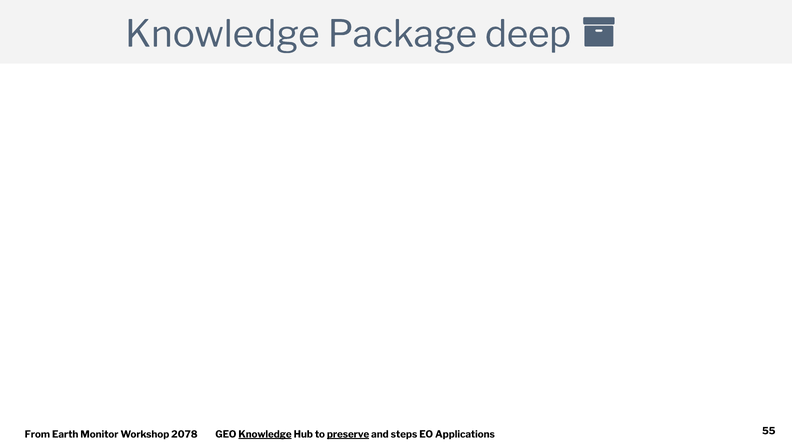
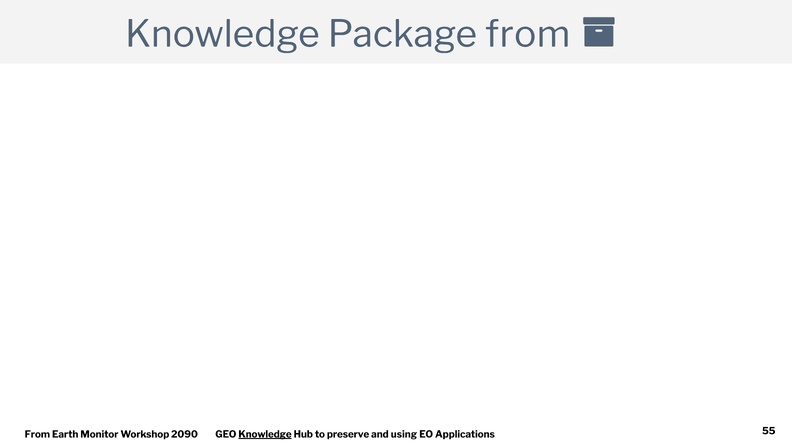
Package deep: deep -> from (528, 34)
2078: 2078 -> 2090 (184, 435)
preserve underline: present -> none (348, 435)
steps: steps -> using (404, 435)
